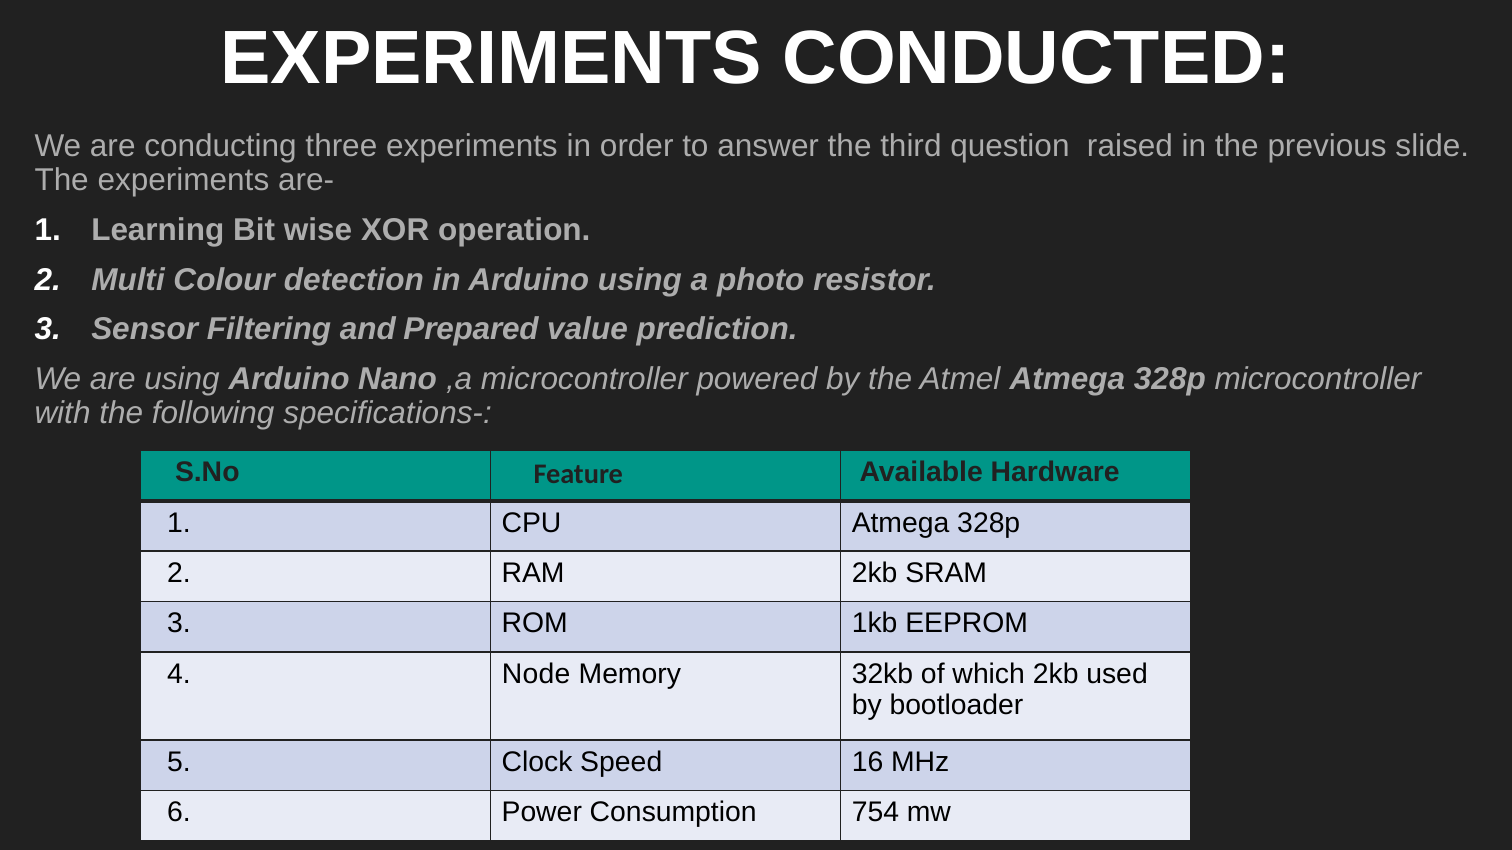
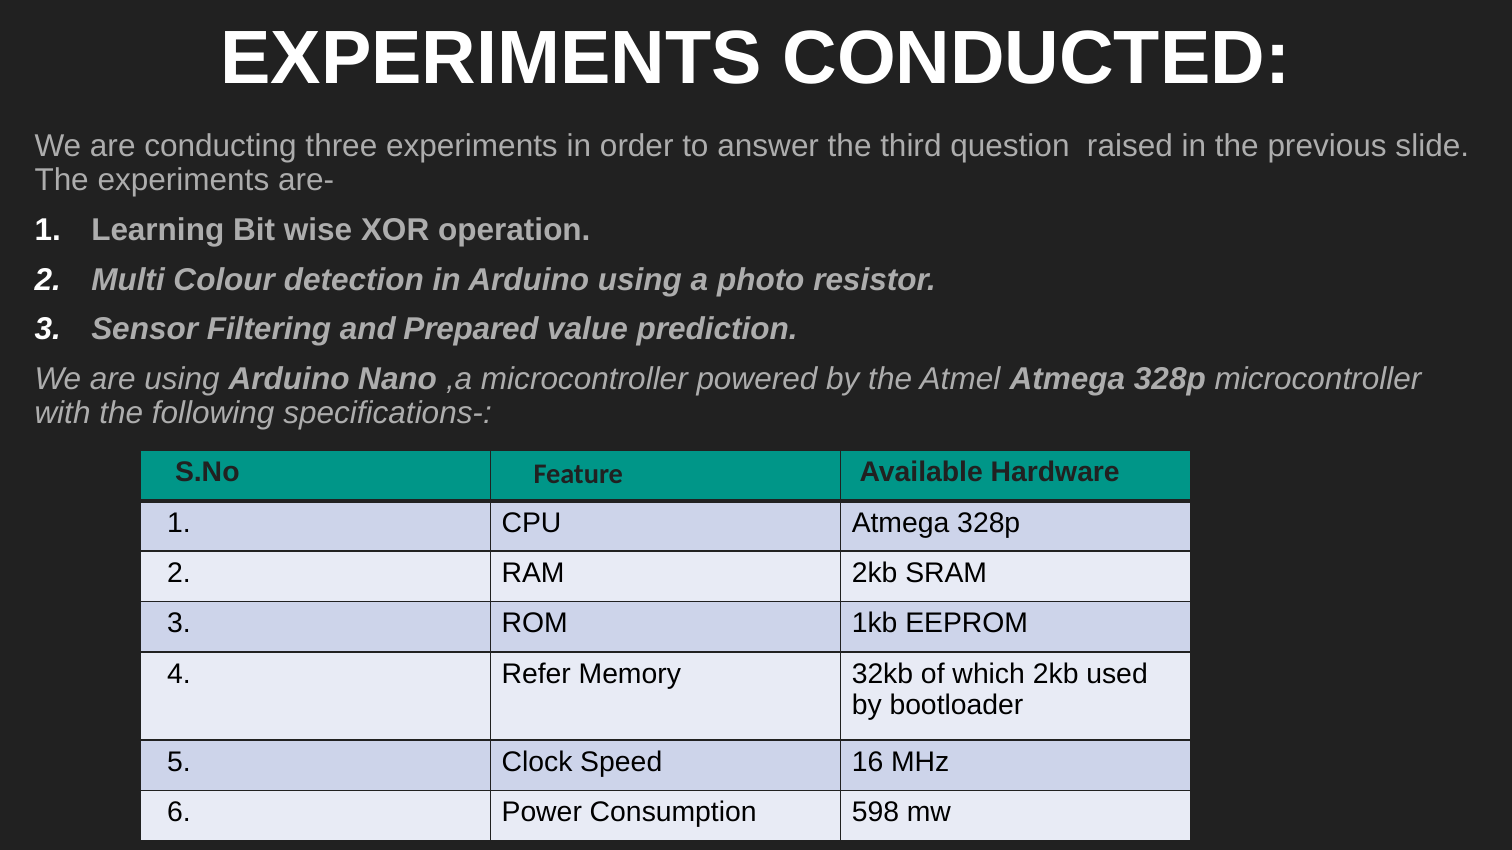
Node: Node -> Refer (536, 674)
754: 754 -> 598 (875, 813)
